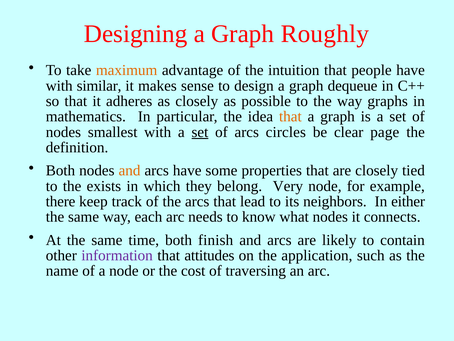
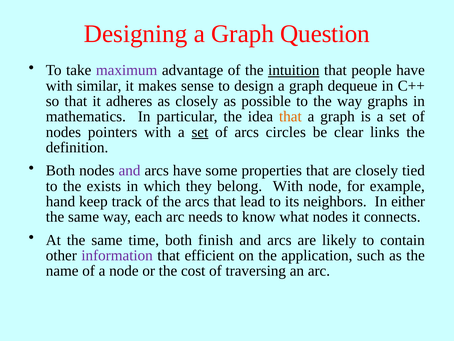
Roughly: Roughly -> Question (325, 34)
maximum colour: orange -> purple (127, 70)
intuition underline: none -> present (294, 70)
smallest: smallest -> pointers (113, 132)
page: page -> links (385, 132)
and colour: orange -> purple (130, 170)
belong Very: Very -> With (288, 186)
there: there -> hand (60, 201)
attitudes: attitudes -> efficient (209, 255)
